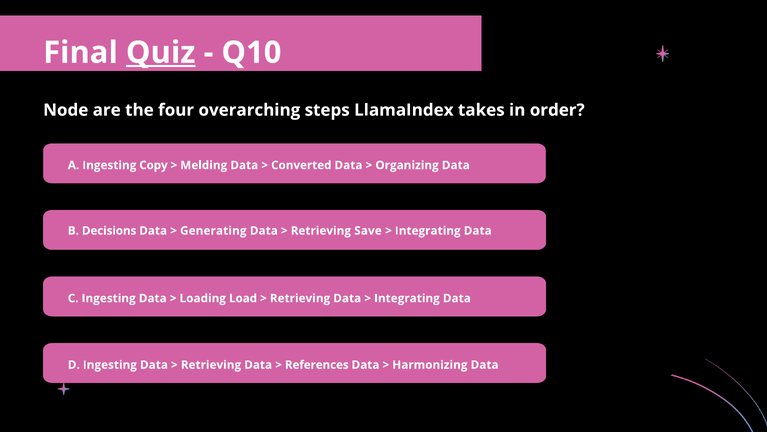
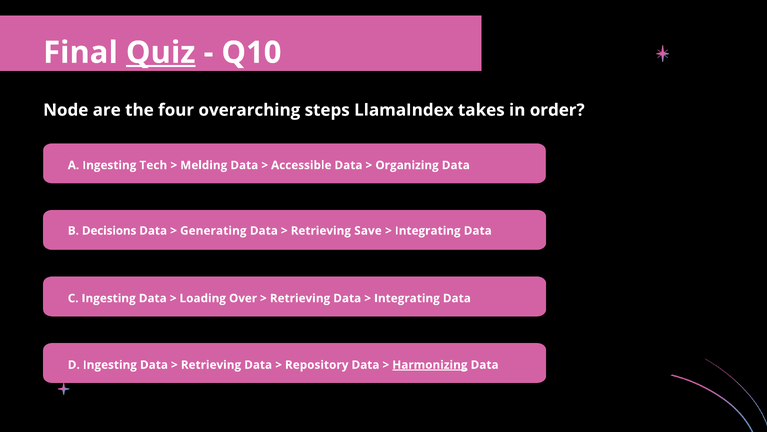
Copy: Copy -> Tech (153, 165)
Converted: Converted -> Accessible (301, 165)
Load: Load -> Over (243, 298)
References: References -> Repository (317, 364)
Harmonizing underline: none -> present (430, 364)
